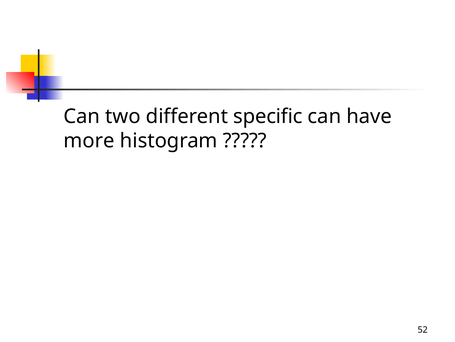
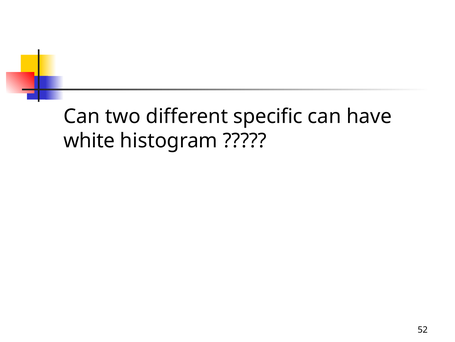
more: more -> white (89, 141)
